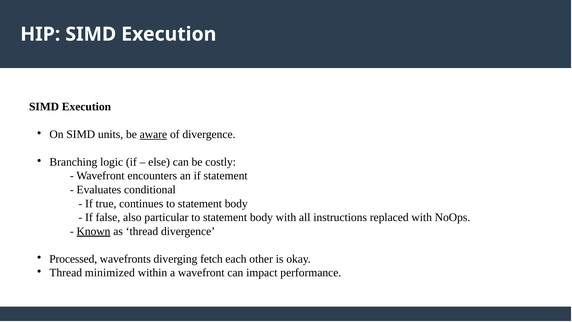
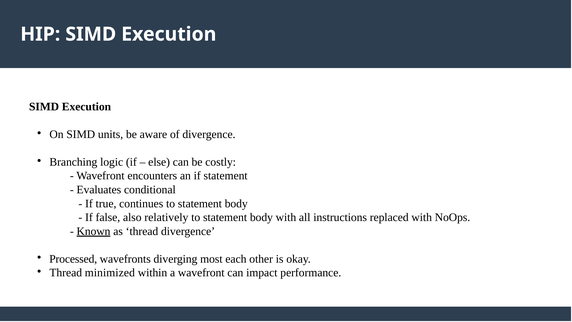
aware underline: present -> none (153, 134)
particular: particular -> relatively (166, 217)
fetch: fetch -> most (211, 259)
